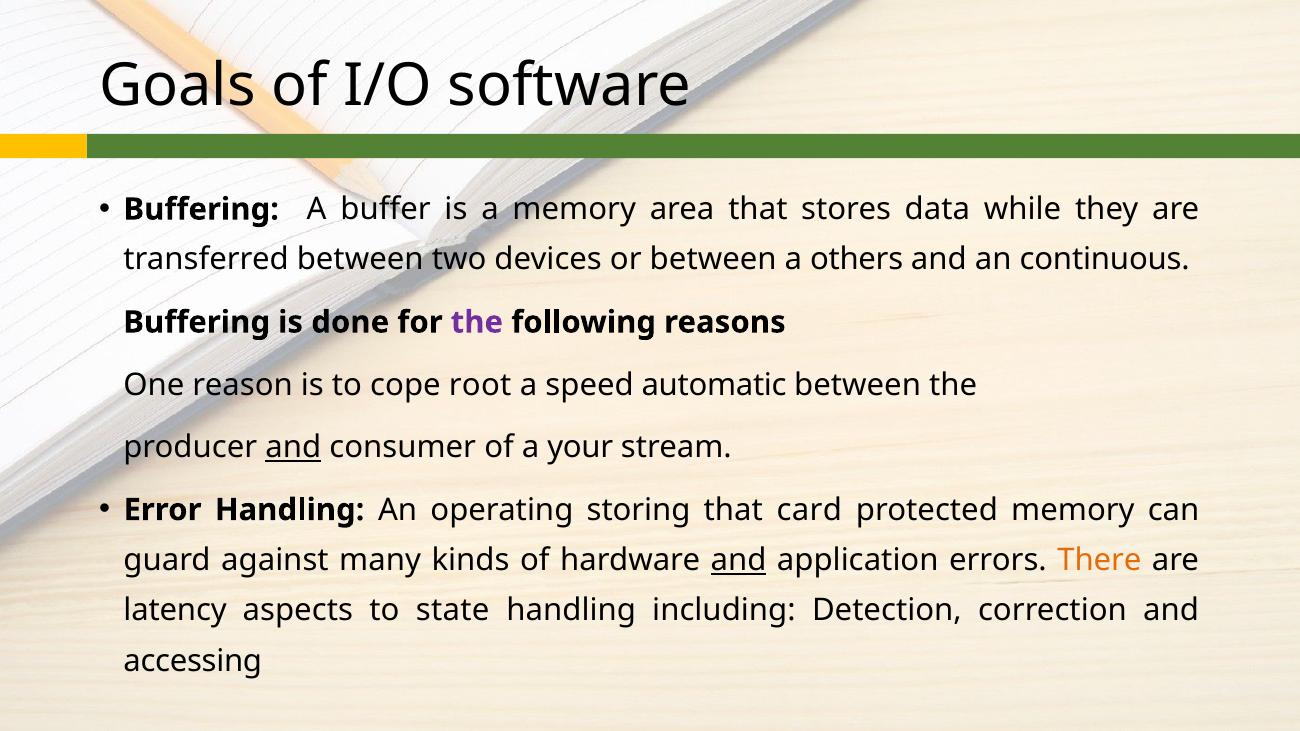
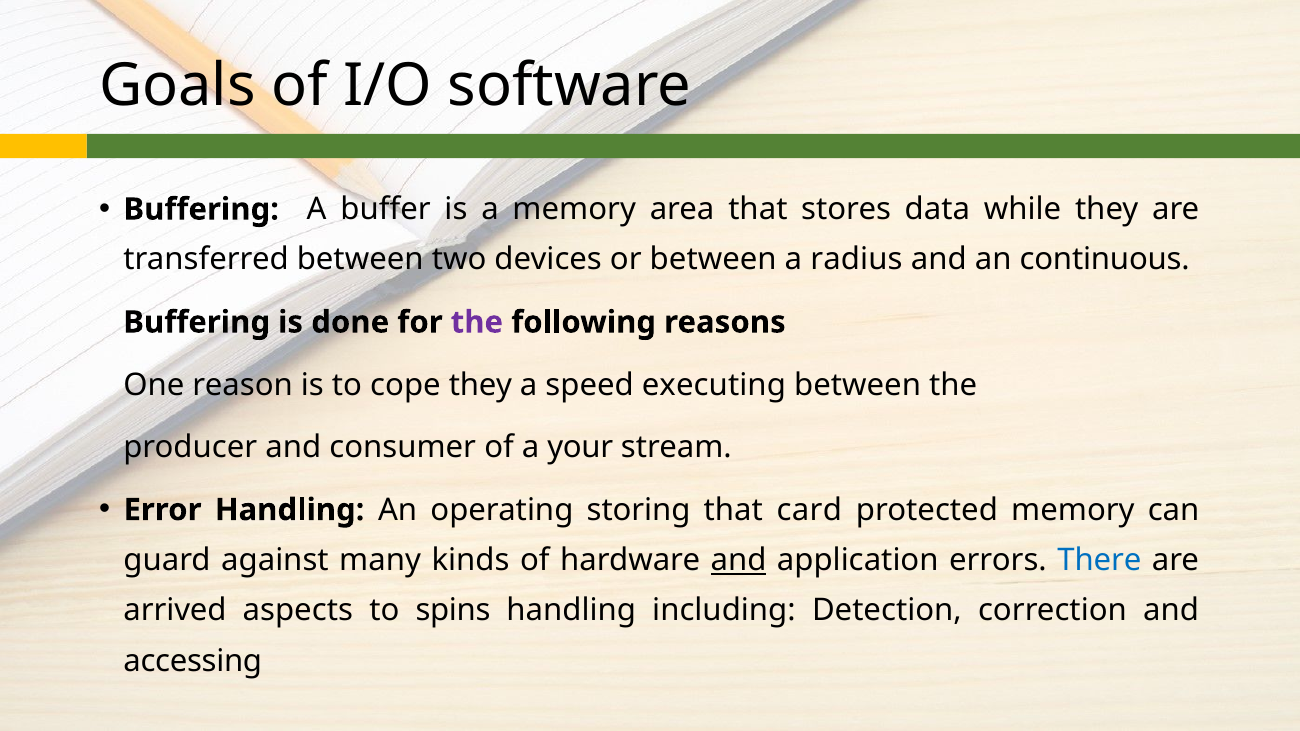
others: others -> radius (856, 260)
cope root: root -> they (480, 385)
automatic: automatic -> executing (714, 385)
and underline: present -> none (293, 448)
There colour: orange -> blue (1099, 560)
latency: latency -> arrived (175, 611)
state: state -> spins (453, 611)
